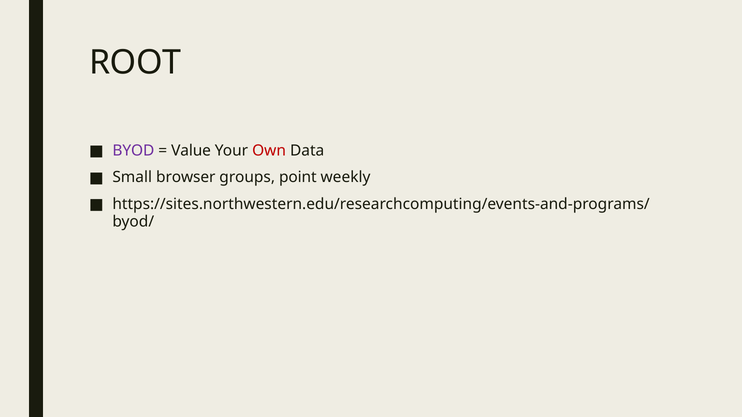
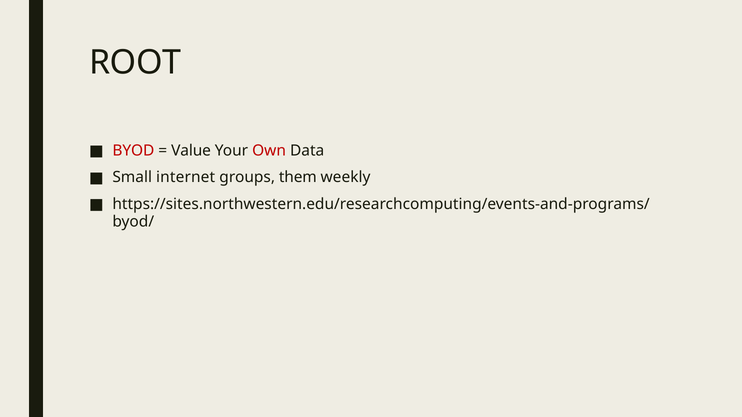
BYOD colour: purple -> red (133, 151)
browser: browser -> internet (186, 178)
point: point -> them (298, 178)
